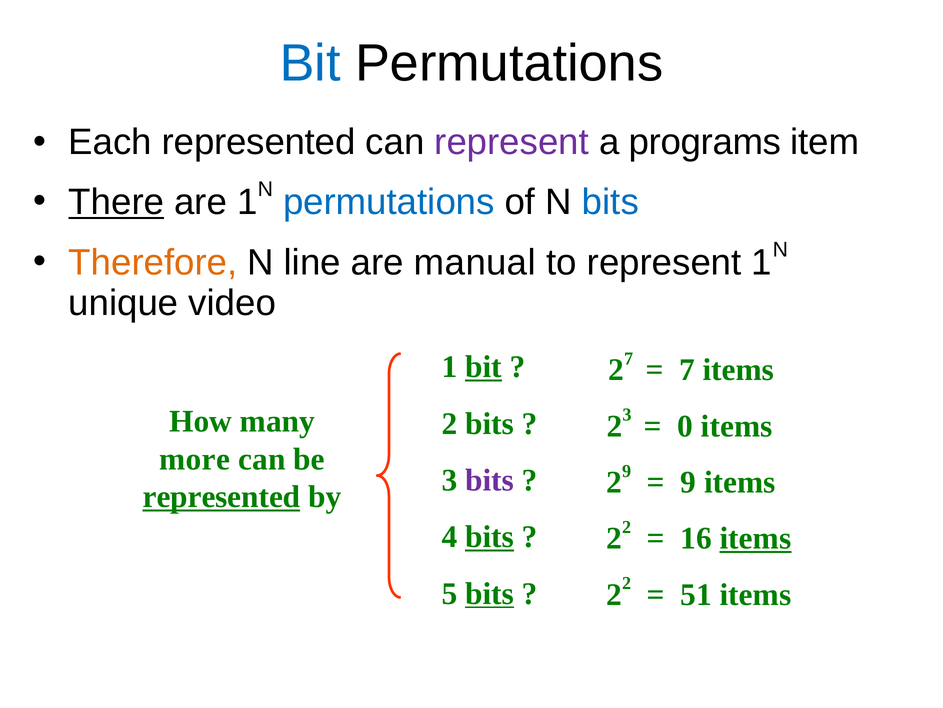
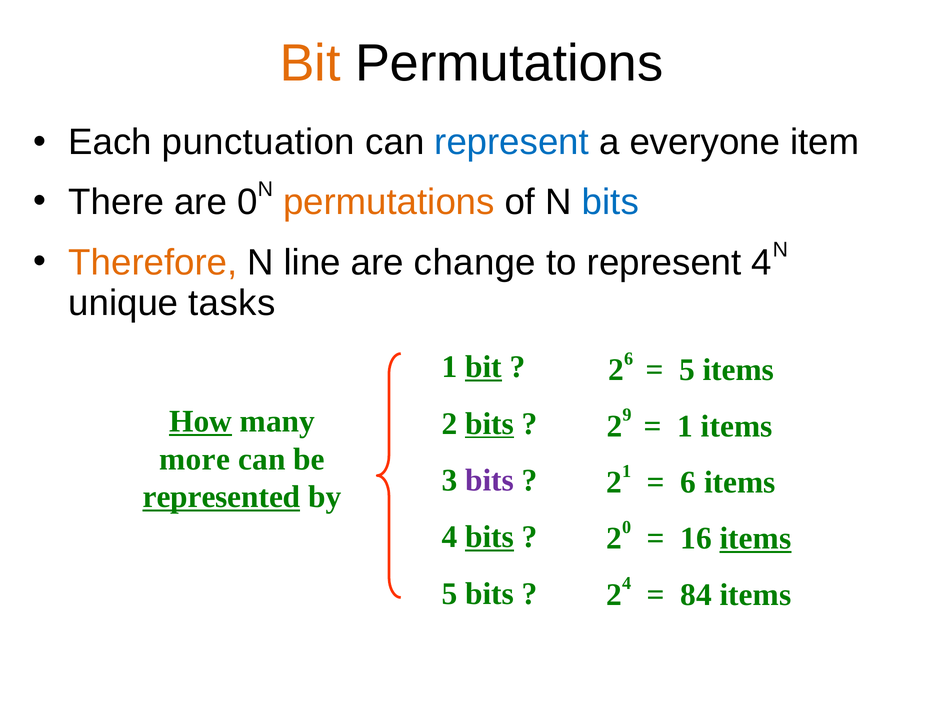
Bit colour: blue -> orange (310, 63)
Each represented: represented -> punctuation (258, 142)
represent colour: purple -> blue (512, 142)
programs: programs -> everyone (705, 142)
There underline: present -> none (116, 202)
are 1: 1 -> 0 (247, 202)
permutations colour: blue -> orange (389, 202)
manual: manual -> change (475, 263)
represent 1: 1 -> 4 (762, 263)
video: video -> tasks (232, 303)
2 7: 7 -> 6 (629, 358)
7: 7 -> 5 (687, 370)
How underline: none -> present (201, 421)
bits underline: none -> present (490, 423)
2 3: 3 -> 9 (627, 414)
0: 0 -> 1 (685, 426)
2 9: 9 -> 1 (627, 470)
9: 9 -> 6 (688, 482)
2: 2 -> 0 (627, 526)
bits underline: present -> none (490, 593)
2: 2 -> 4 (627, 583)
51: 51 -> 84 (696, 594)
